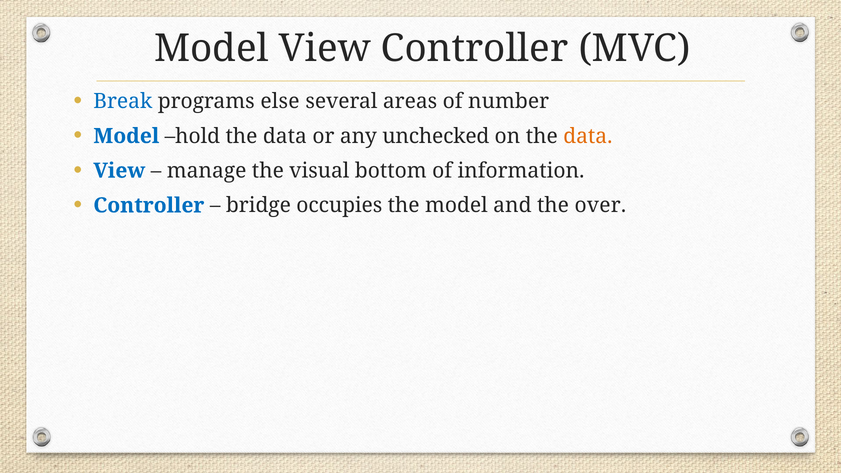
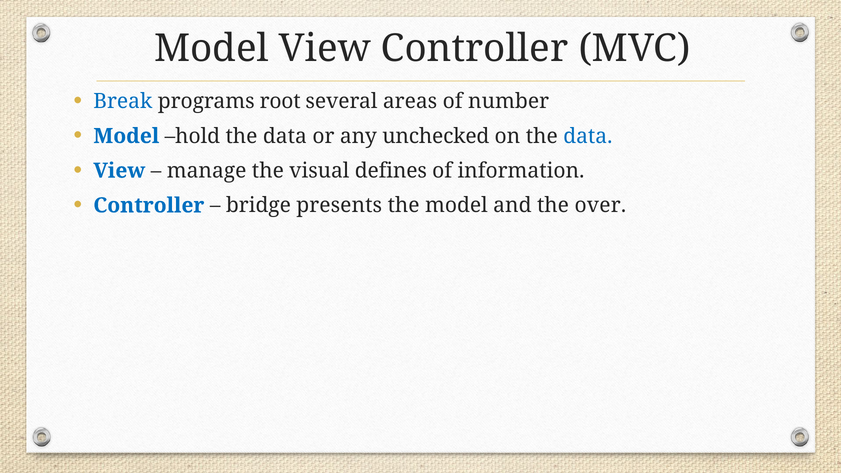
else: else -> root (280, 101)
data colour: orange -> blue (588, 136)
bottom: bottom -> defines (391, 171)
occupies: occupies -> presents (339, 205)
